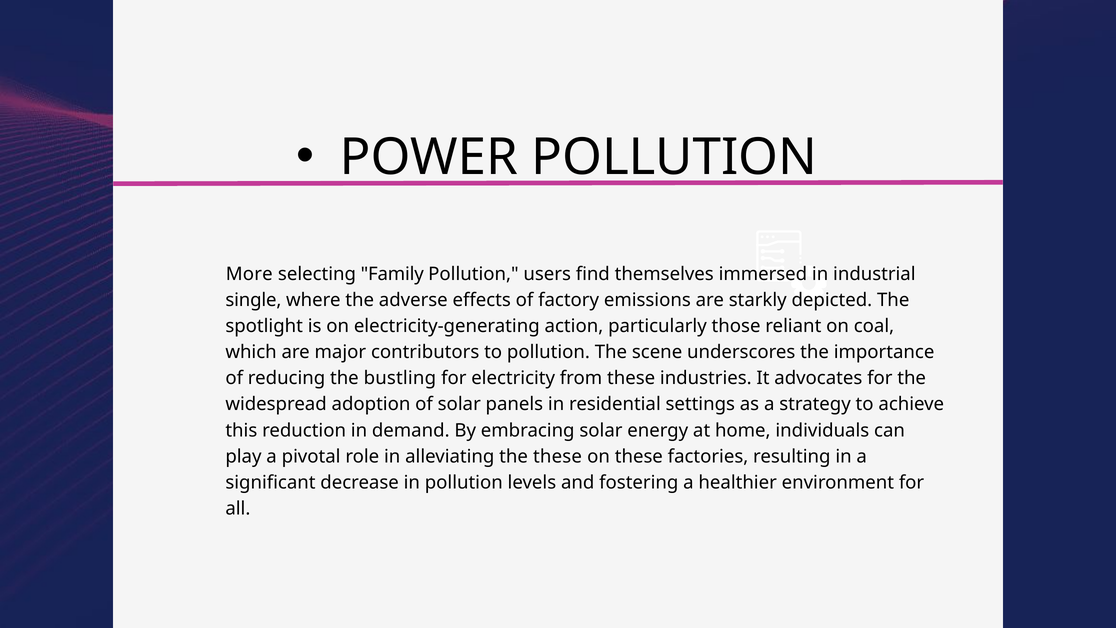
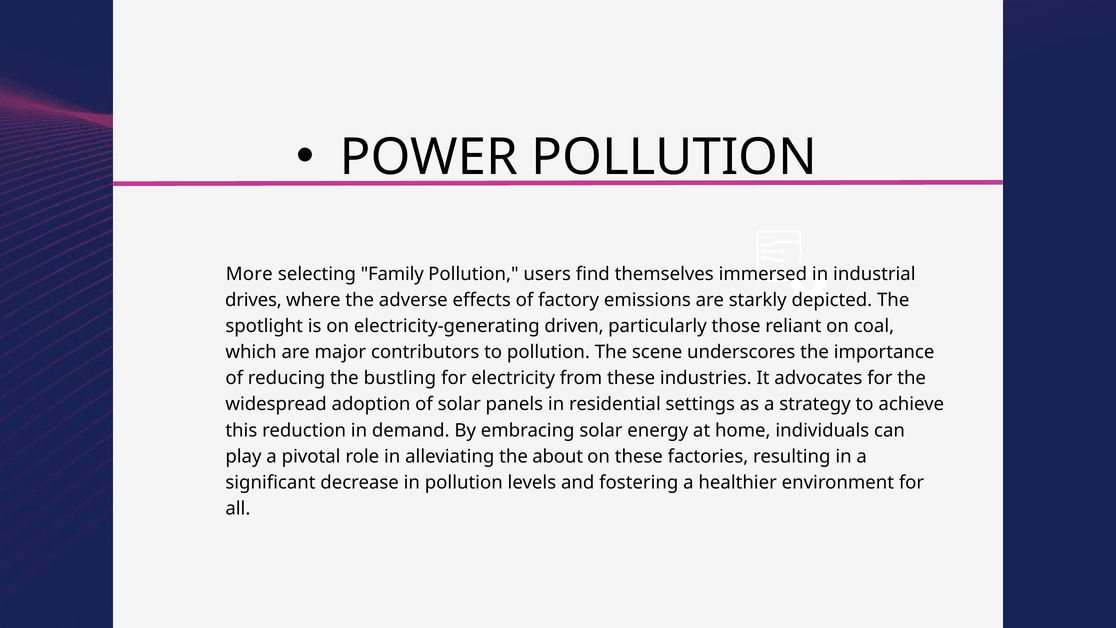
single: single -> drives (253, 300)
action: action -> driven (574, 326)
the these: these -> about (558, 456)
